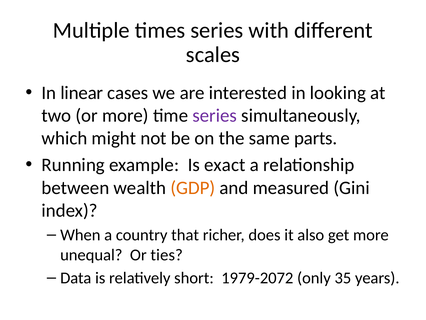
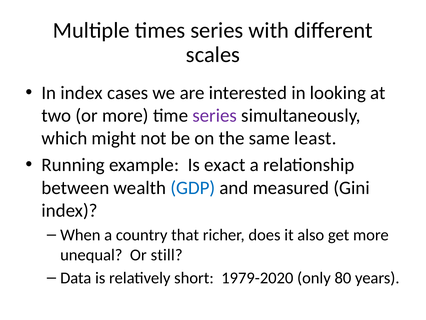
In linear: linear -> index (82, 93)
parts: parts -> least (315, 138)
GDP colour: orange -> blue (193, 187)
ties: ties -> still (167, 254)
1979-2072: 1979-2072 -> 1979-2020 (257, 278)
35: 35 -> 80 (343, 278)
